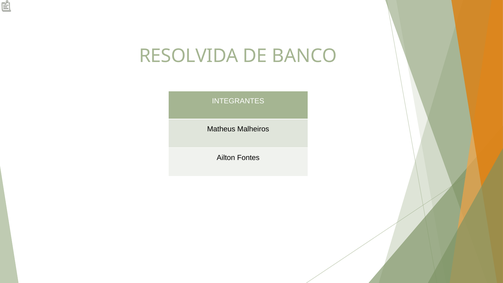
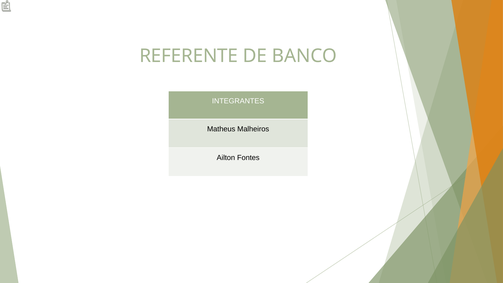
RESOLVIDA: RESOLVIDA -> REFERENTE (189, 56)
